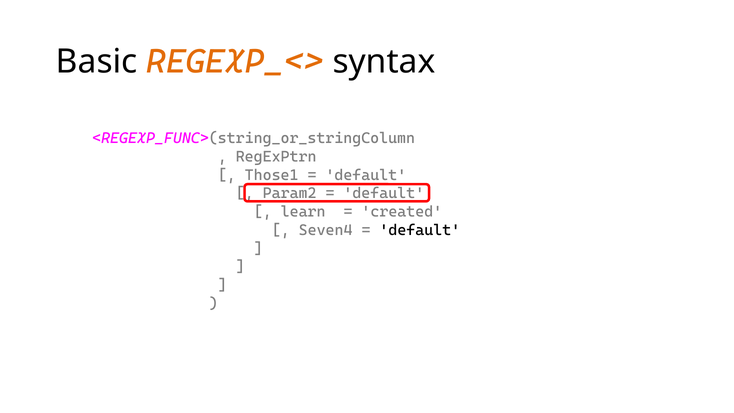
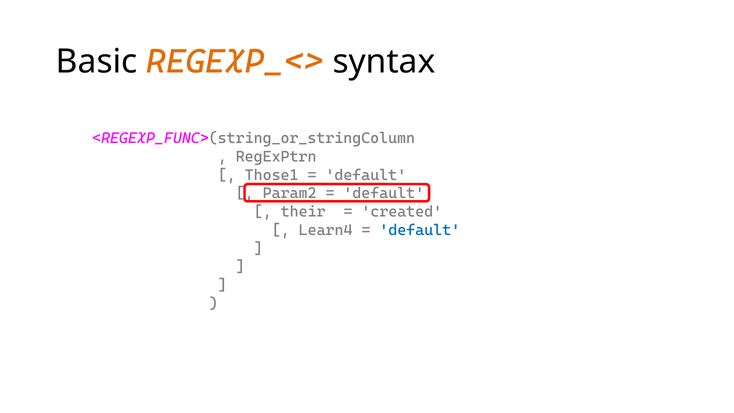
learn: learn -> their (303, 212)
Seven4: Seven4 -> Learn4 (326, 230)
default colour: black -> blue (420, 230)
